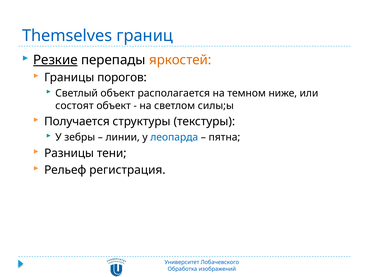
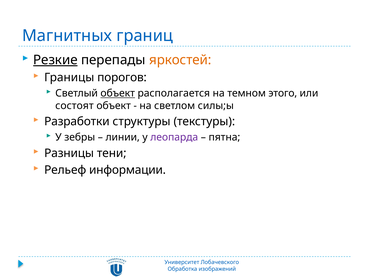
Themselves: Themselves -> Магнитных (67, 36)
объект underline: none -> present (118, 93)
ниже: ниже -> этого (283, 93)
Получается: Получается -> Разработки (77, 121)
леопарда colour: blue -> purple (174, 137)
регистрация: регистрация -> информации (127, 170)
